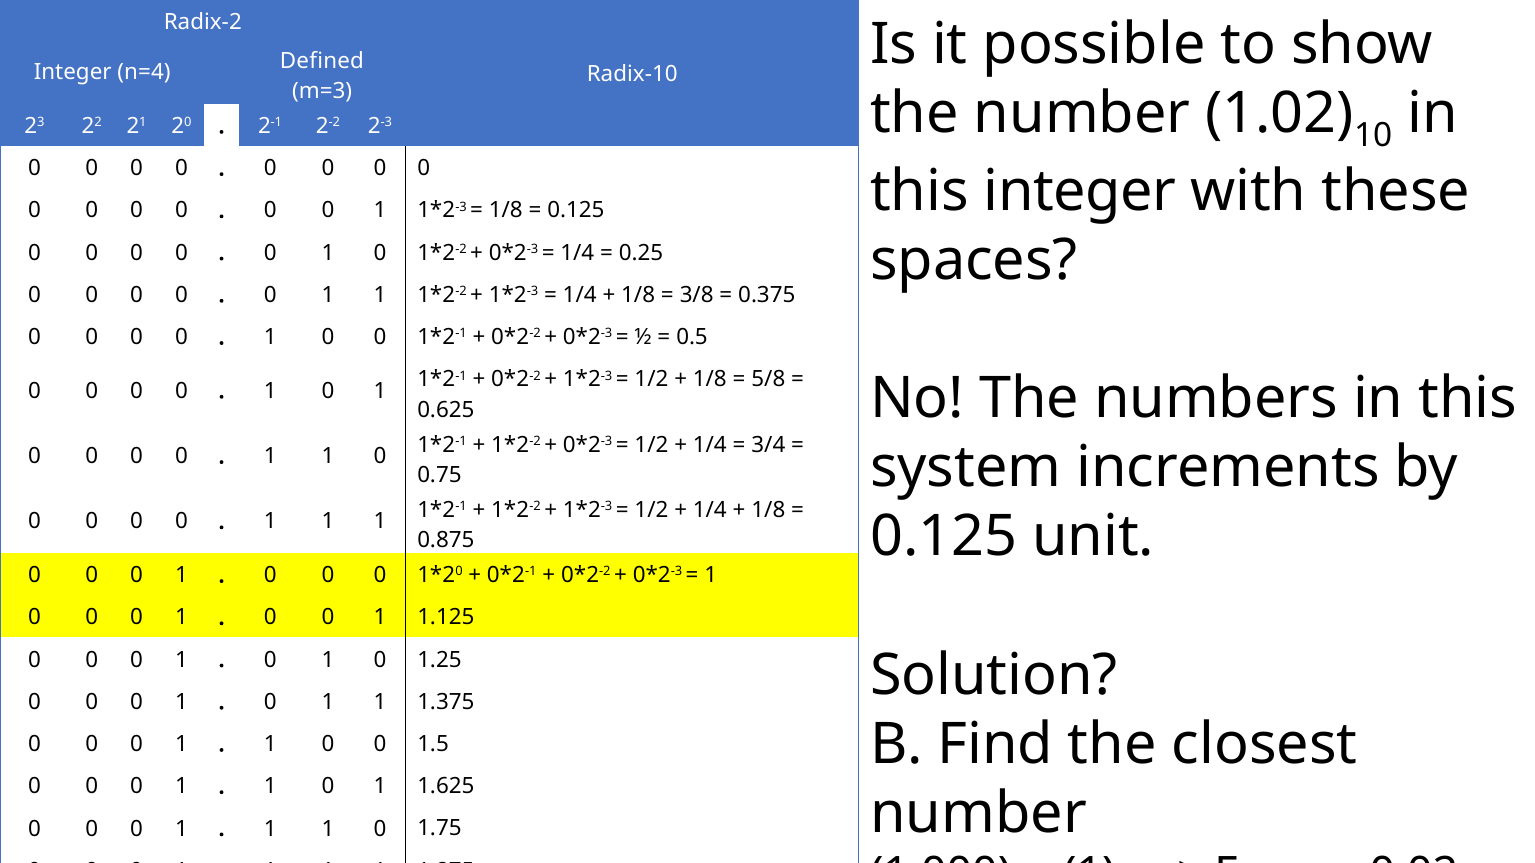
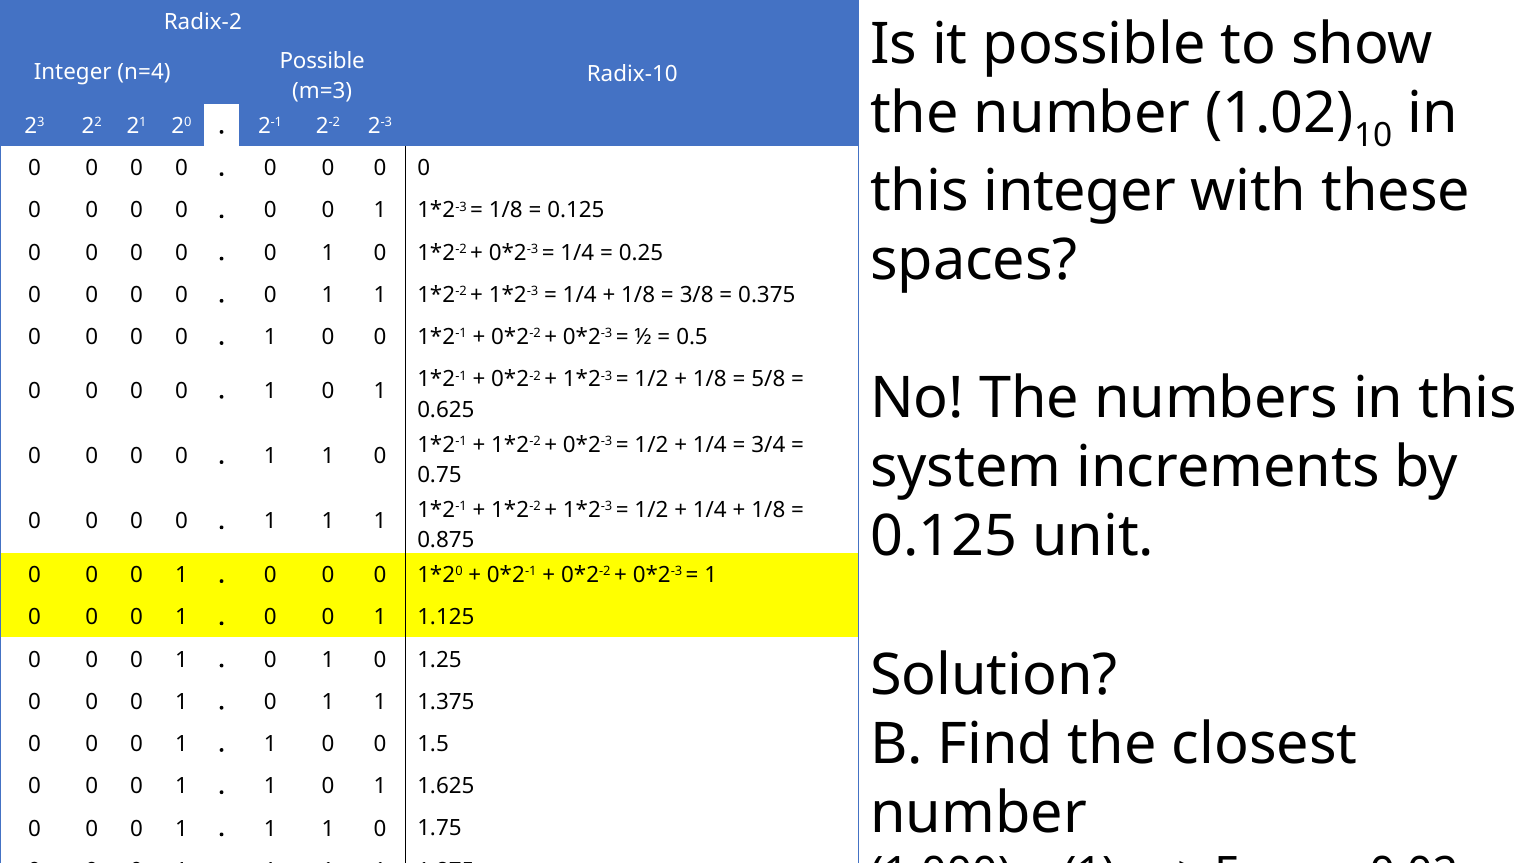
Defined: Defined -> Possible (322, 61)
